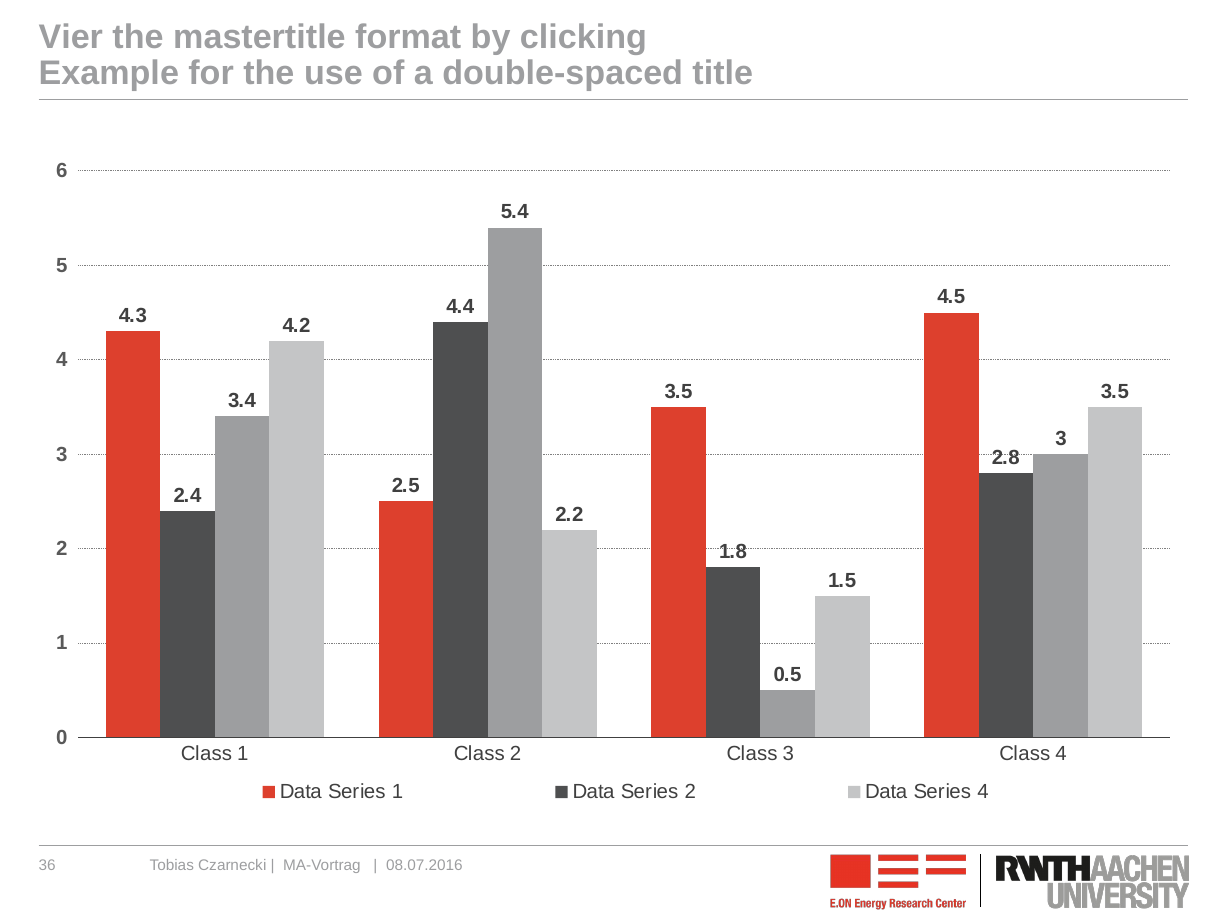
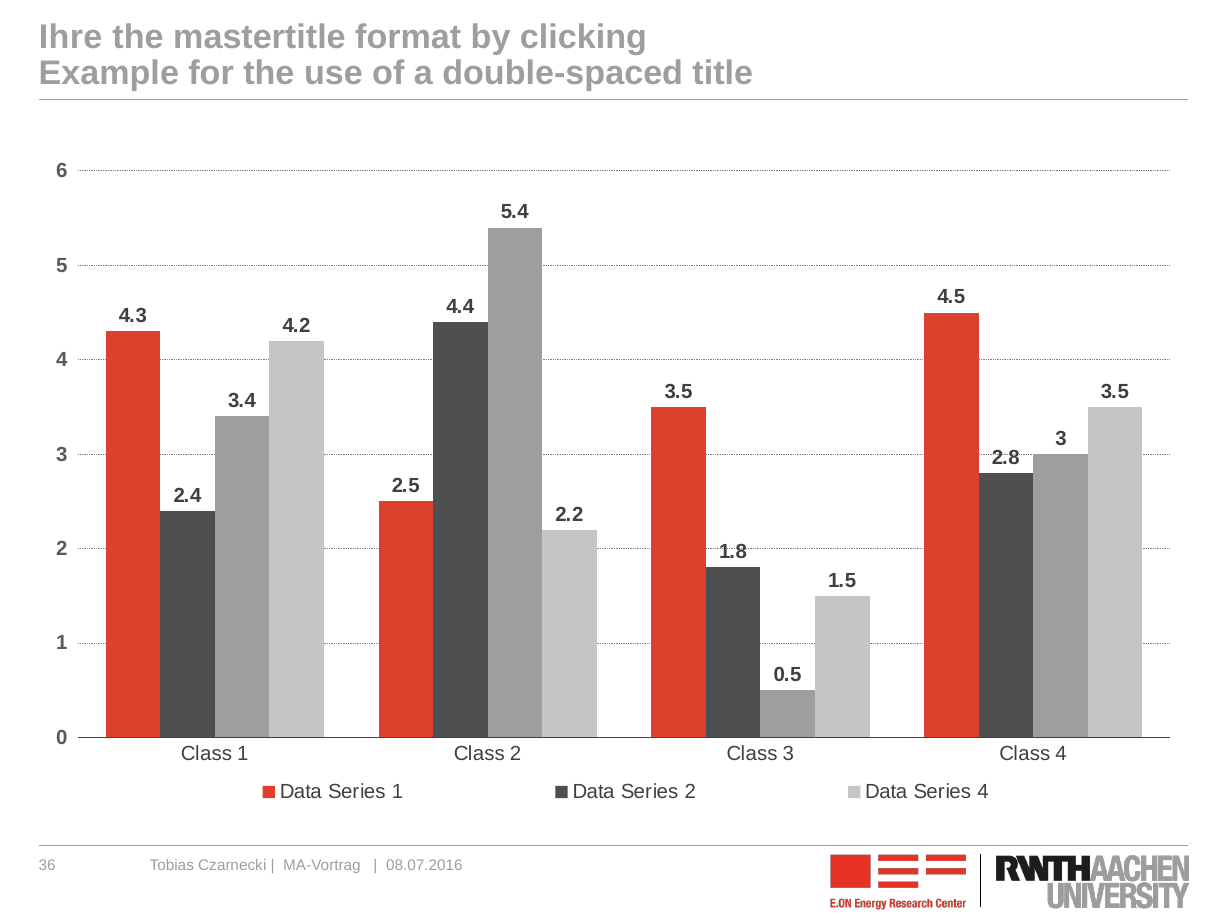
Vier: Vier -> Ihre (71, 37)
